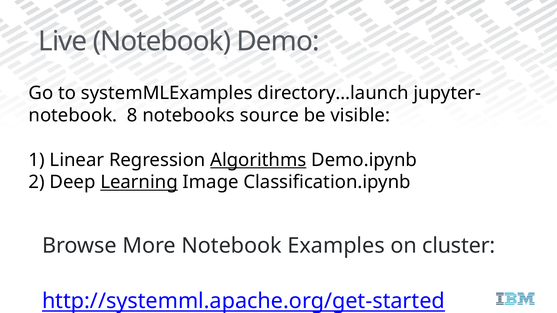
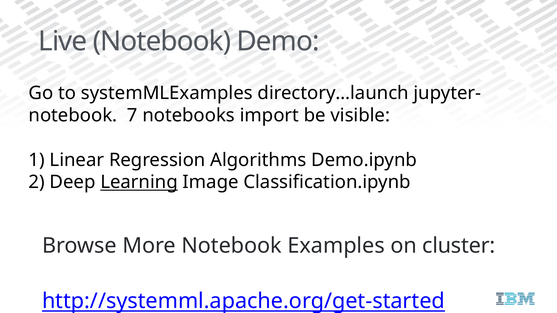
8: 8 -> 7 (132, 116)
source: source -> import (269, 116)
Algorithms underline: present -> none (258, 160)
